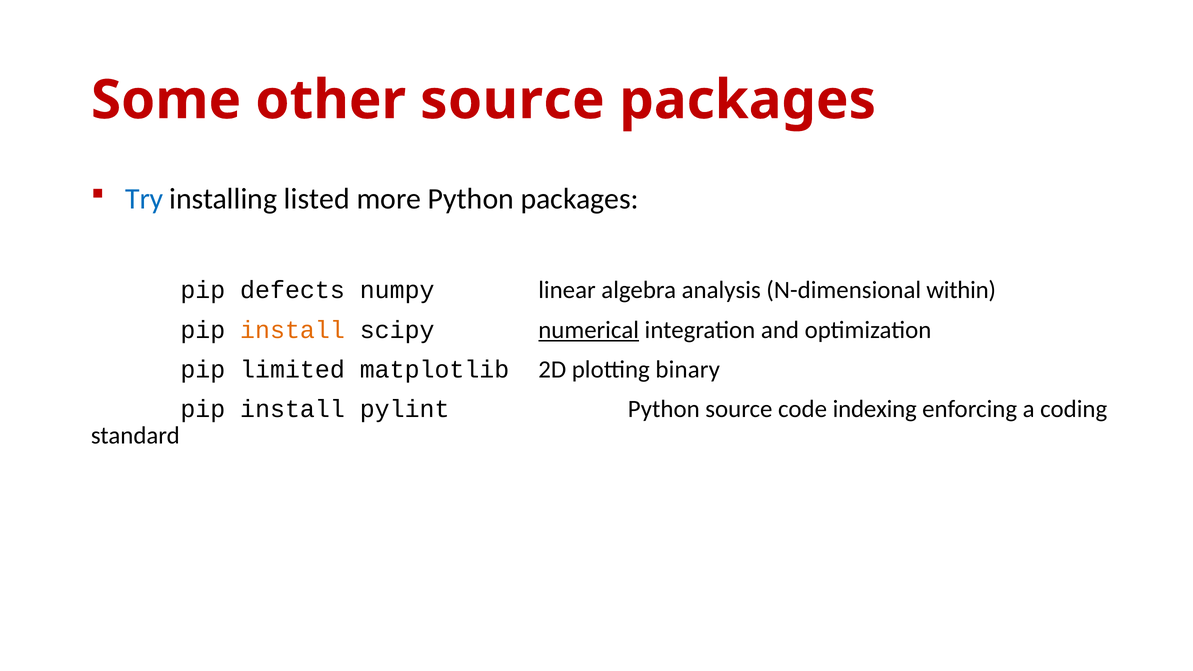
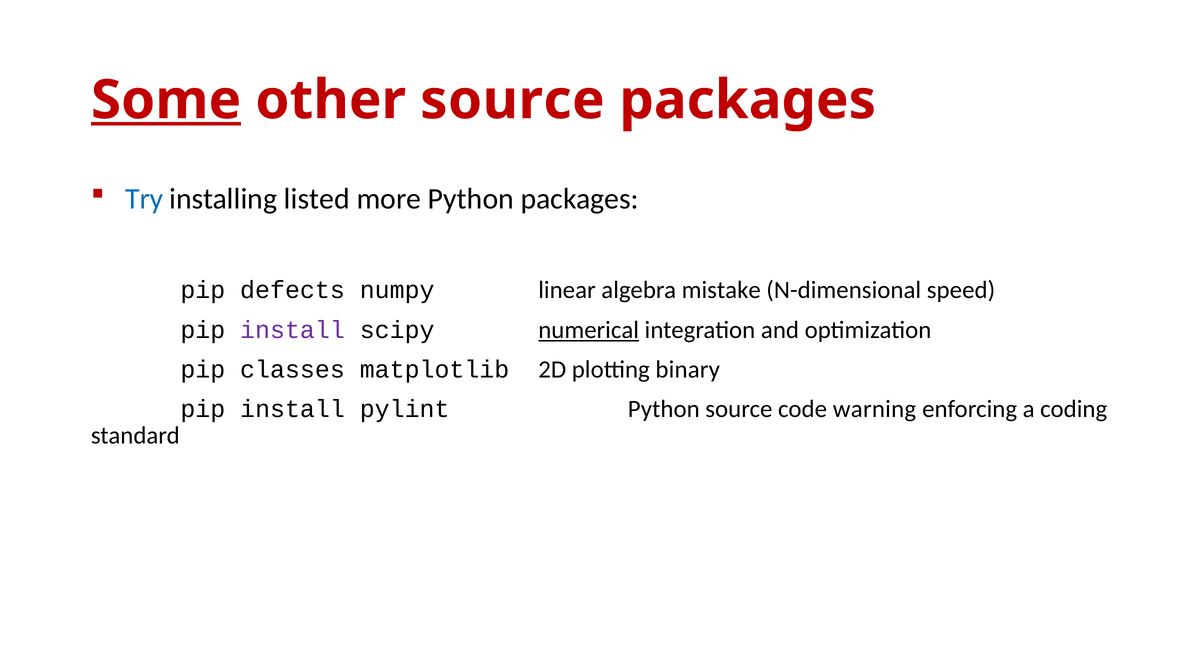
Some underline: none -> present (166, 100)
analysis: analysis -> mistake (721, 290)
within: within -> speed (961, 290)
install colour: orange -> purple (292, 330)
limited: limited -> classes (292, 370)
indexing: indexing -> warning (875, 409)
